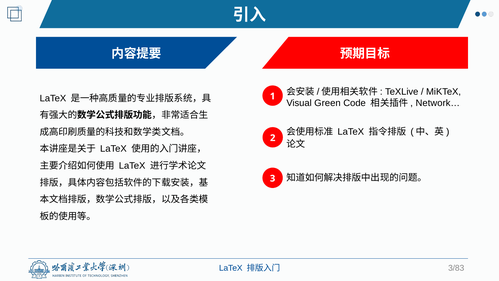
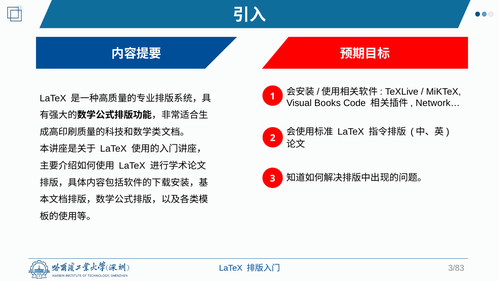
Green: Green -> Books (327, 103)
